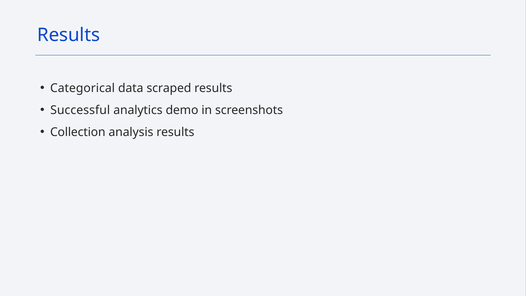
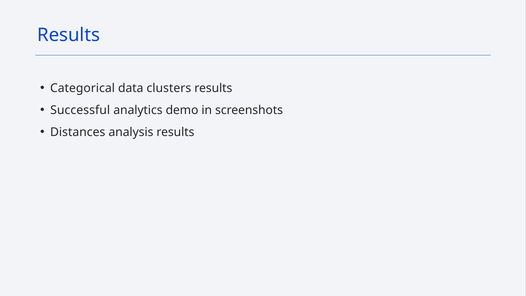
scraped: scraped -> clusters (169, 88)
Collection: Collection -> Distances (78, 132)
